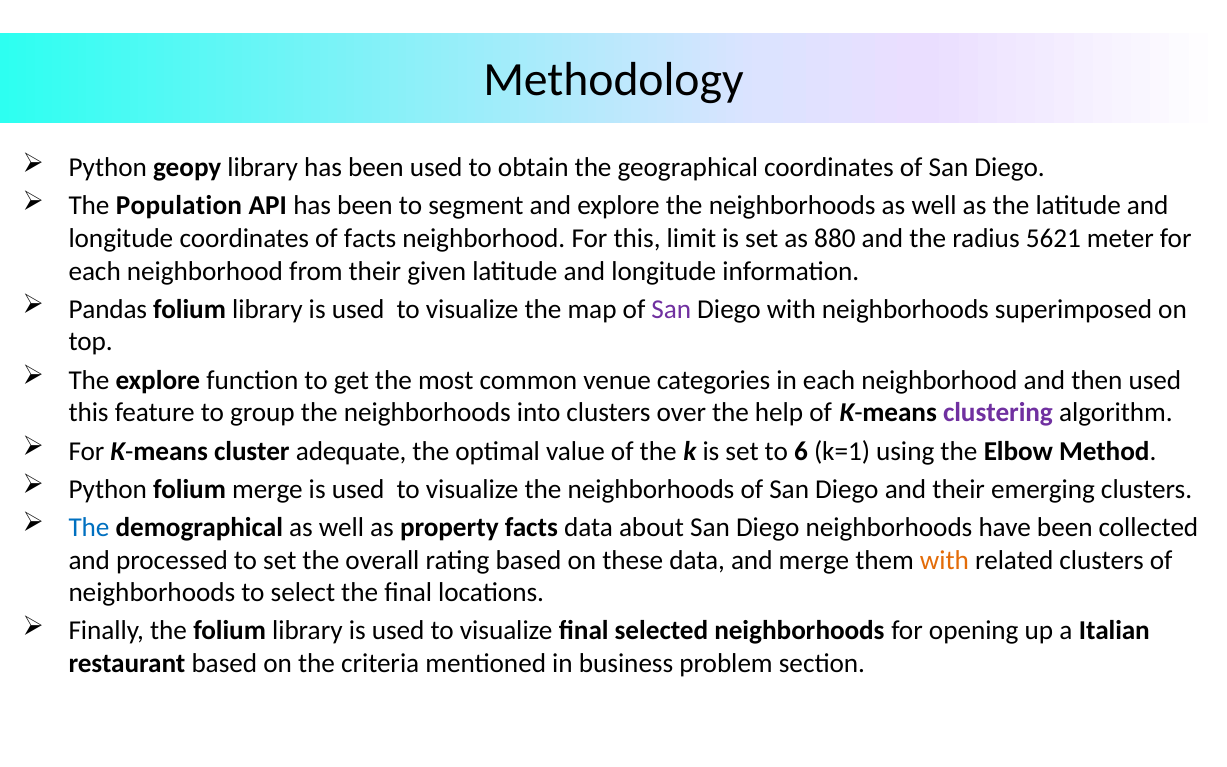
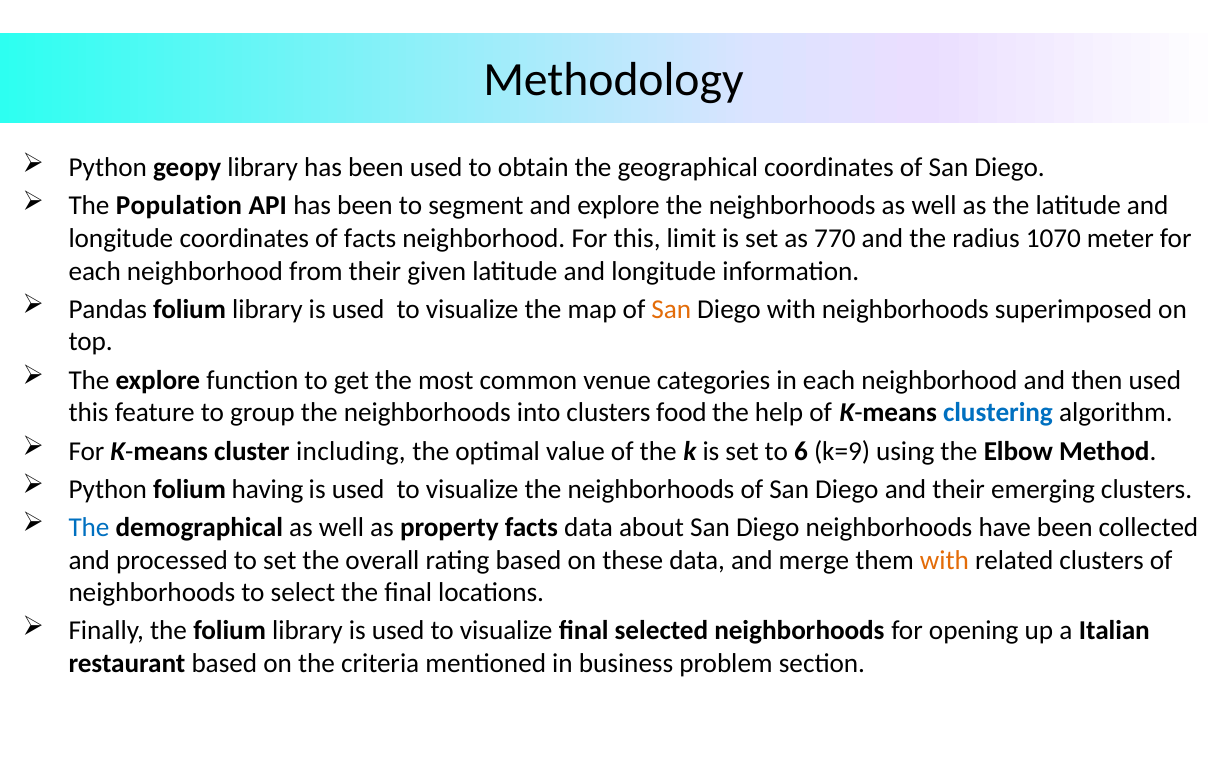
880: 880 -> 770 (835, 238)
5621: 5621 -> 1070 (1053, 238)
San colour: purple -> orange (671, 309)
over: over -> food (681, 413)
clustering colour: purple -> blue (998, 413)
adequate: adequate -> including (351, 451)
k=1: k=1 -> k=9 (842, 451)
folium merge: merge -> having (268, 489)
